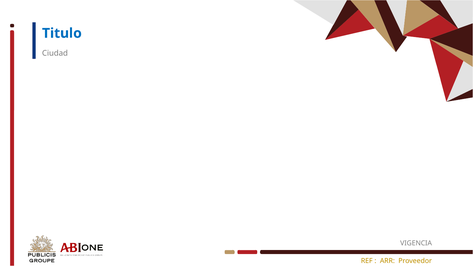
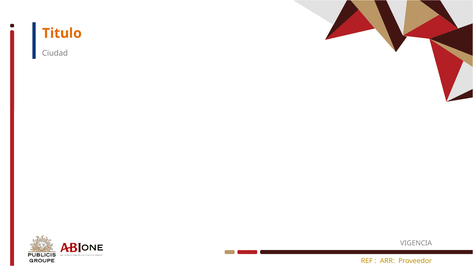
Titulo colour: blue -> orange (62, 33)
